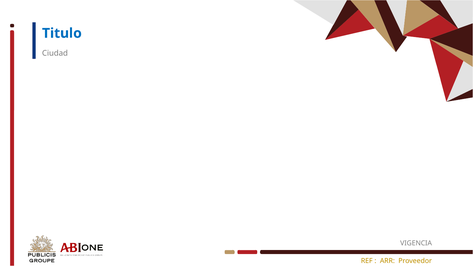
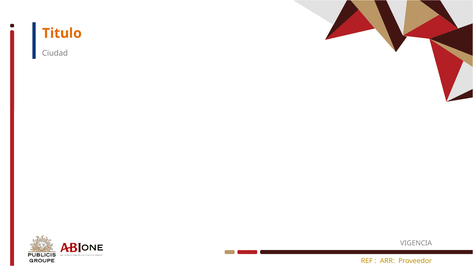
Titulo colour: blue -> orange (62, 33)
